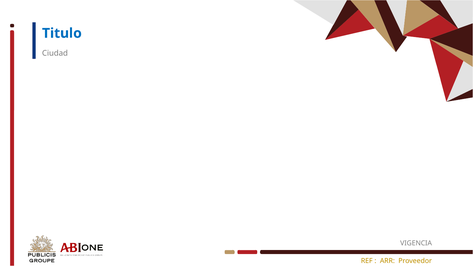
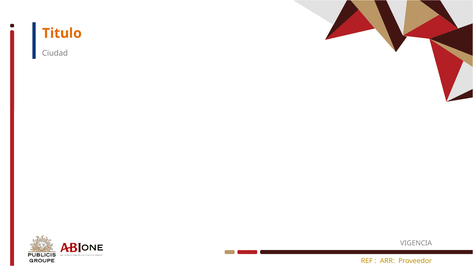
Titulo colour: blue -> orange (62, 33)
